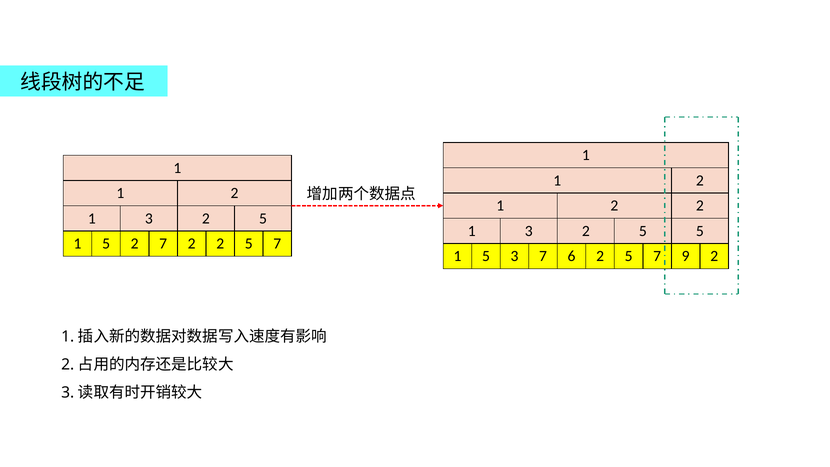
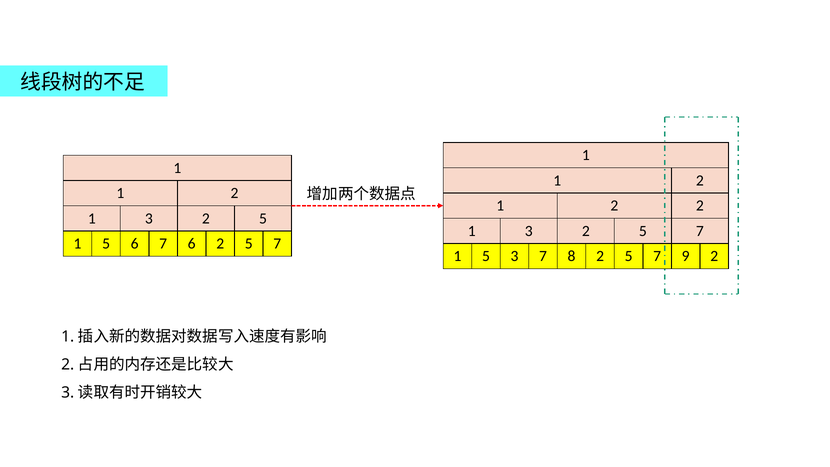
3 2 5 5: 5 -> 7 (700, 231)
5 2: 2 -> 6 (135, 244)
7 2: 2 -> 6 (192, 244)
6: 6 -> 8 (572, 256)
